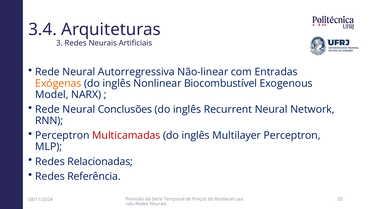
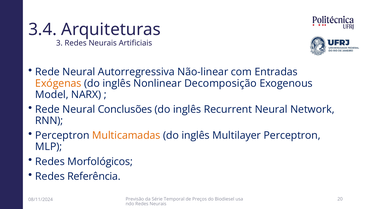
Biocombustível: Biocombustível -> Decomposição (221, 83)
Multicamadas colour: red -> orange (126, 135)
Relacionadas: Relacionadas -> Morfológicos (100, 161)
